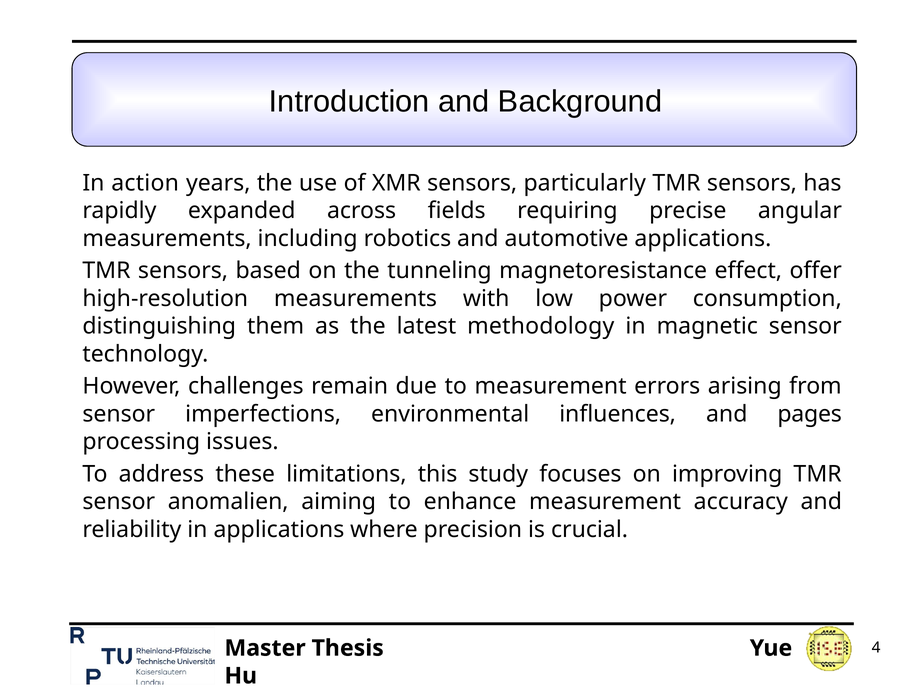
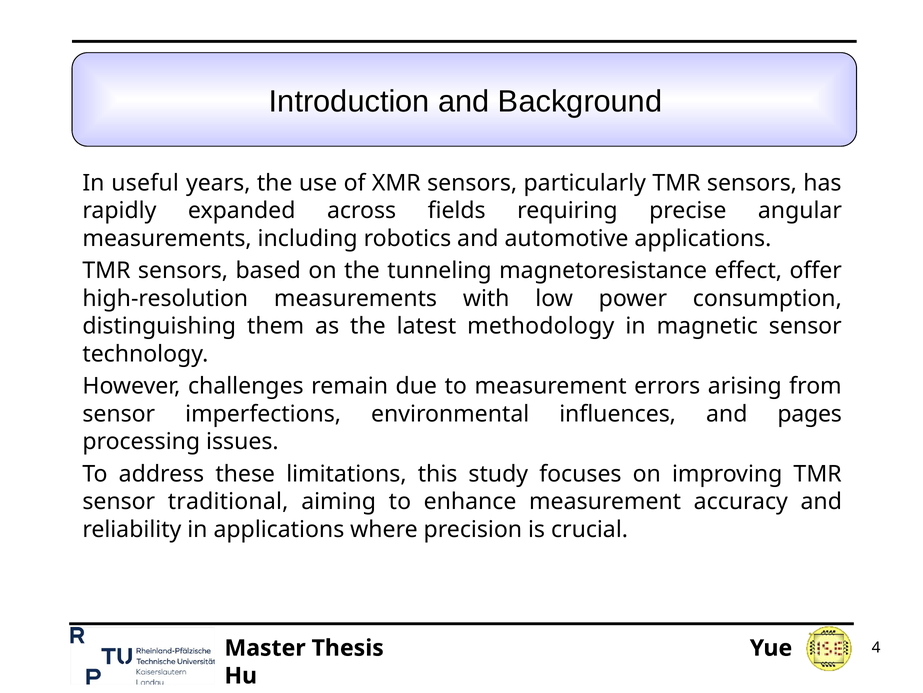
action: action -> useful (145, 183)
anomalien: anomalien -> traditional (228, 501)
